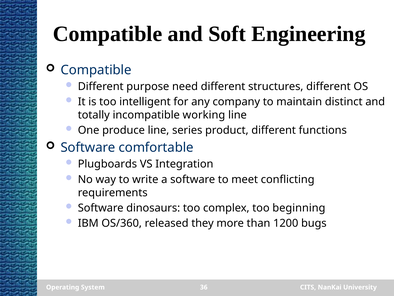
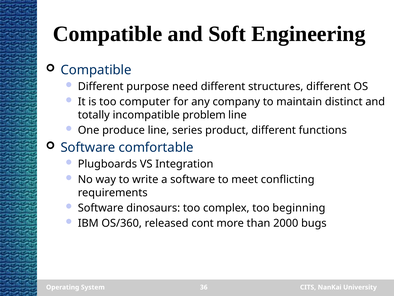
intelligent: intelligent -> computer (145, 102)
working: working -> problem (204, 115)
they: they -> cont (203, 223)
1200: 1200 -> 2000 (286, 223)
